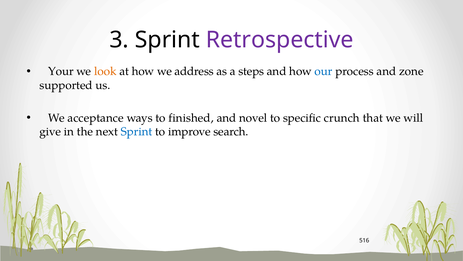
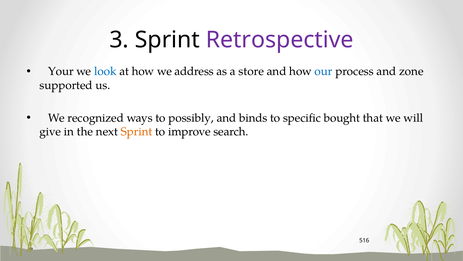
look colour: orange -> blue (105, 71)
steps: steps -> store (251, 71)
acceptance: acceptance -> recognized (96, 118)
finished: finished -> possibly (191, 118)
novel: novel -> binds (253, 118)
crunch: crunch -> bought (342, 118)
Sprint colour: blue -> orange (137, 132)
